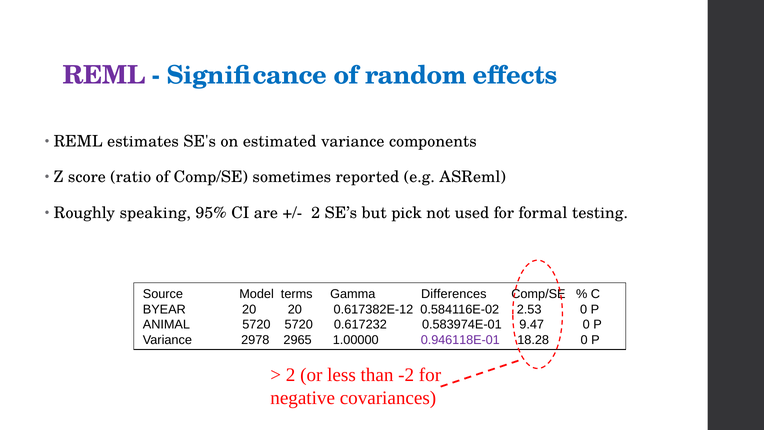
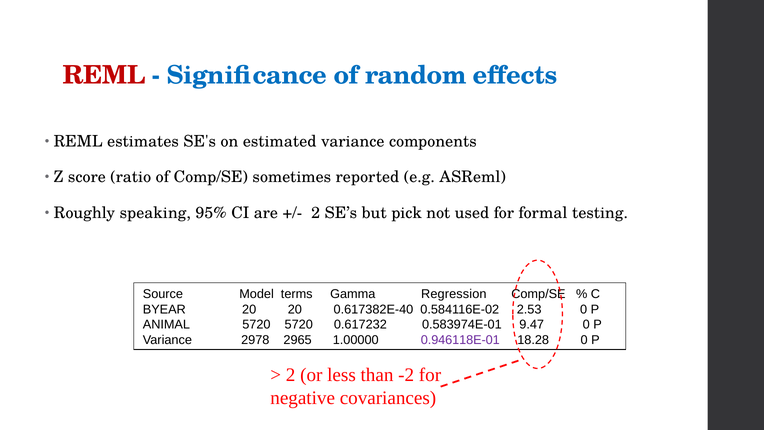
REML colour: purple -> red (104, 76)
Differences: Differences -> Regression (454, 294)
0.617382E-12: 0.617382E-12 -> 0.617382E-40 (373, 309)
